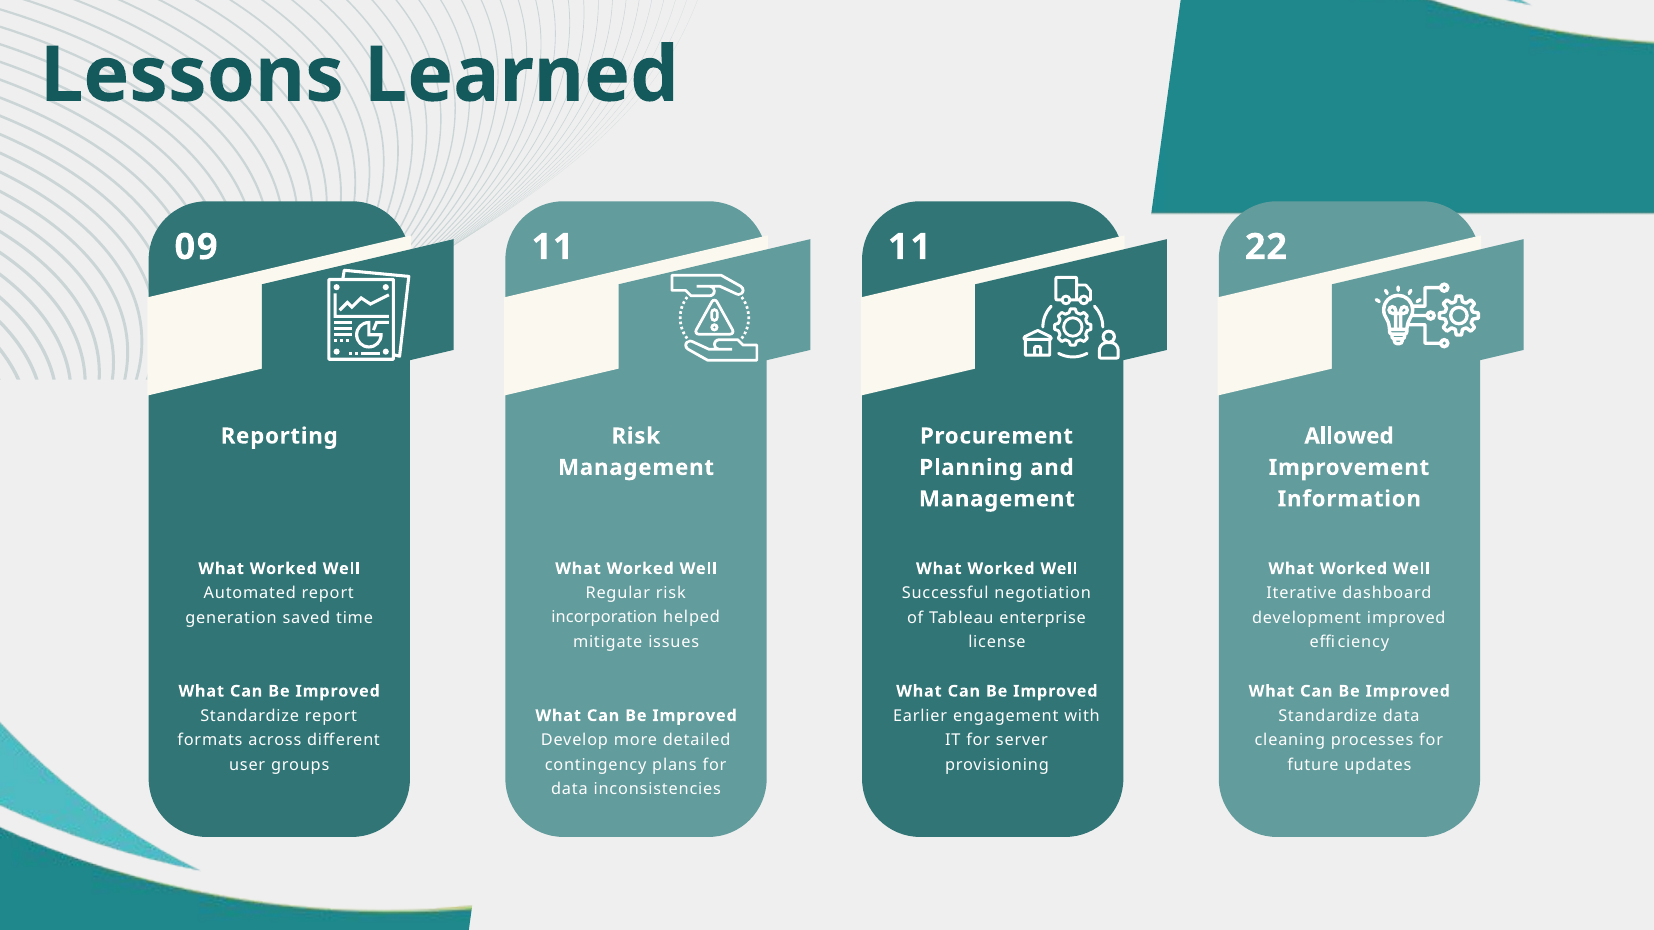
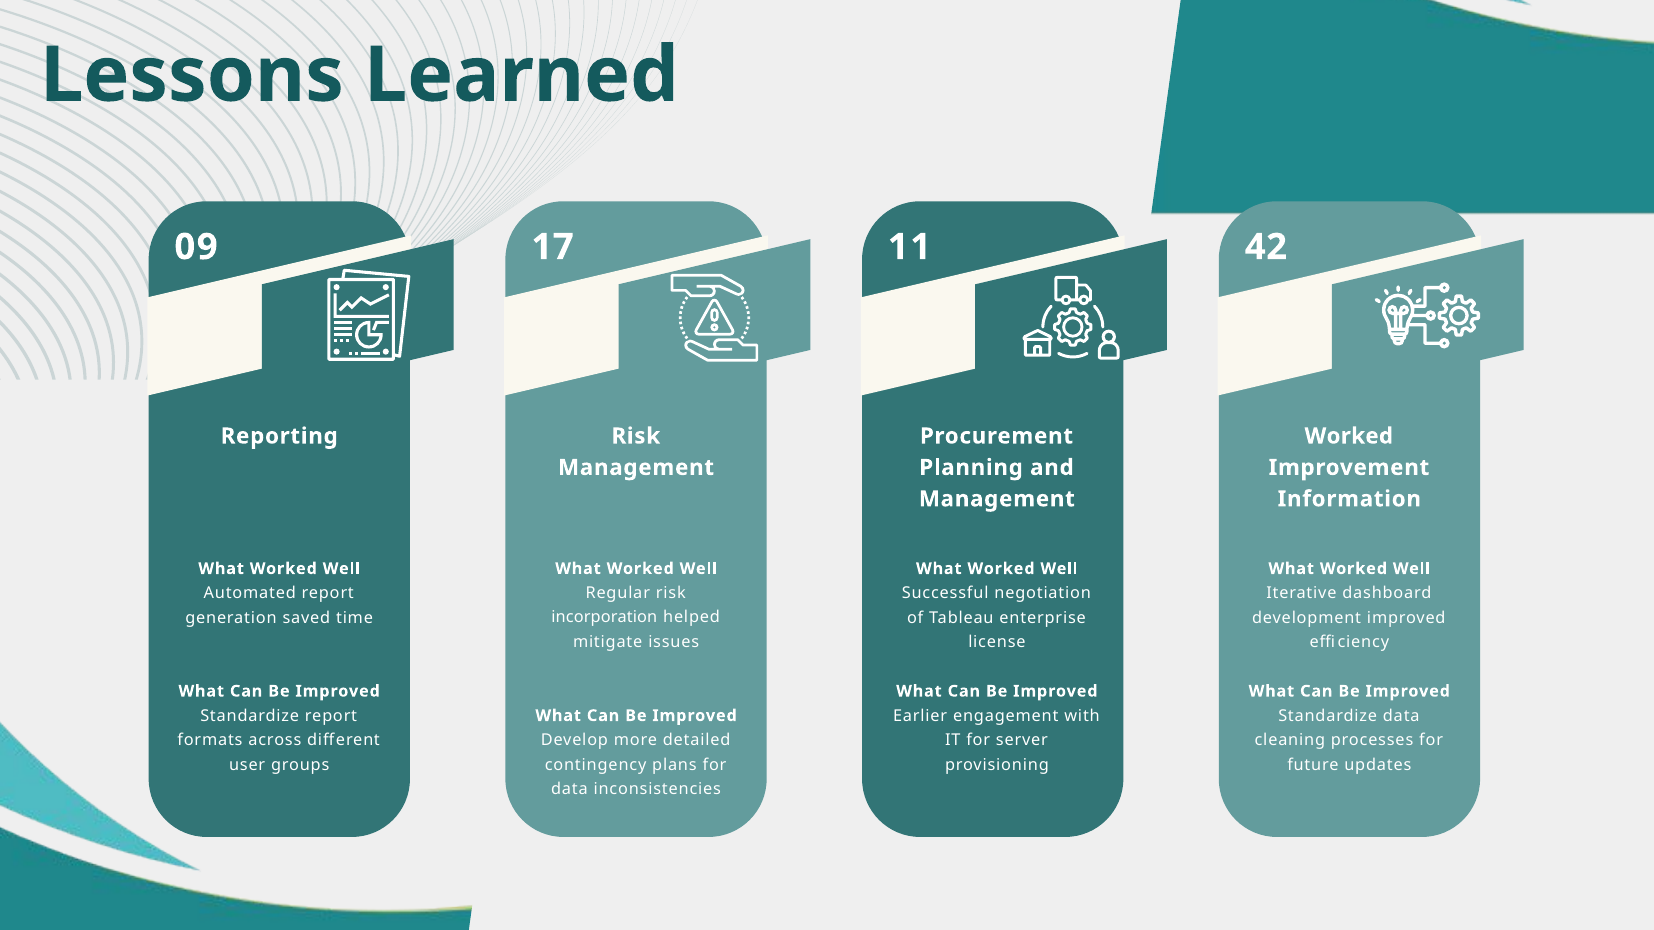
09 11: 11 -> 17 (553, 247)
22: 22 -> 42 (1266, 247)
Allowed: Allowed -> Worked (1349, 436)
